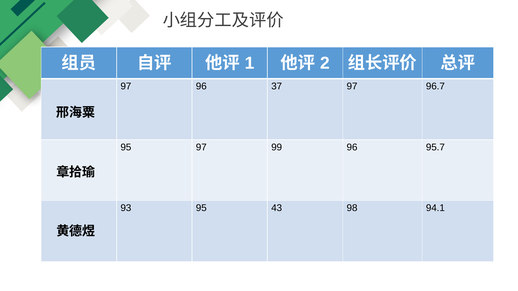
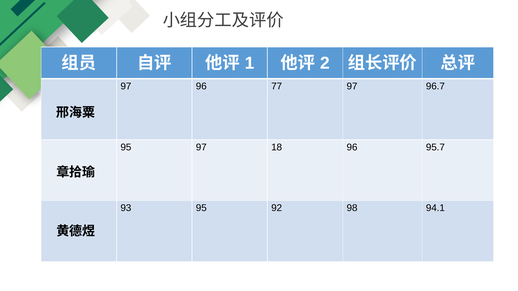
37: 37 -> 77 (277, 86)
99: 99 -> 18 (277, 147)
43: 43 -> 92 (277, 208)
